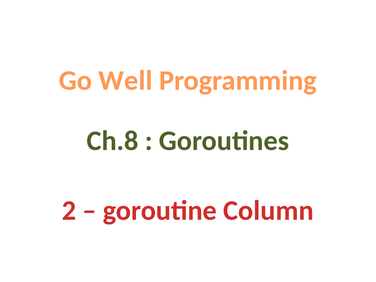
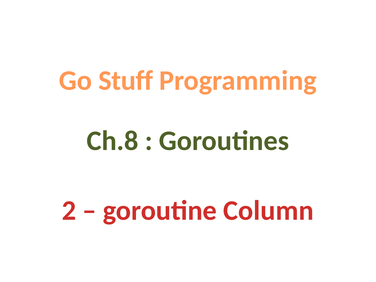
Well: Well -> Stuff (126, 80)
